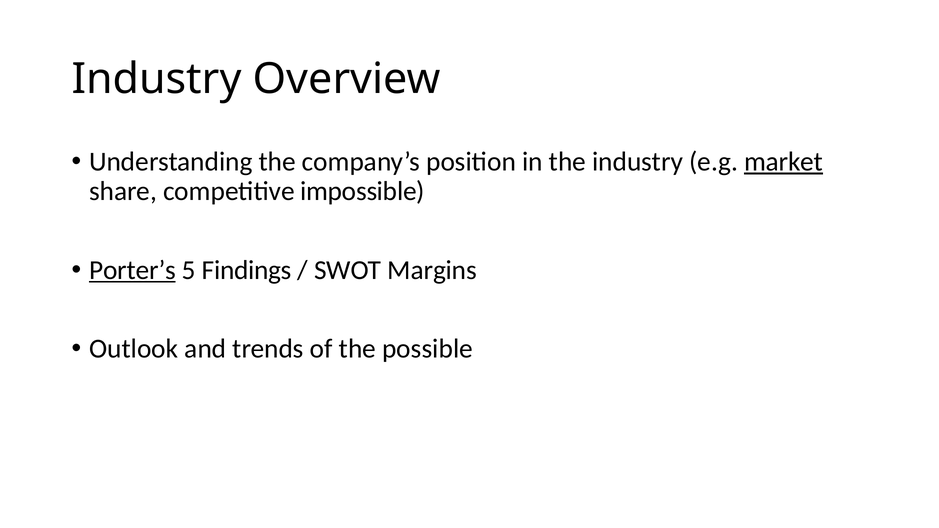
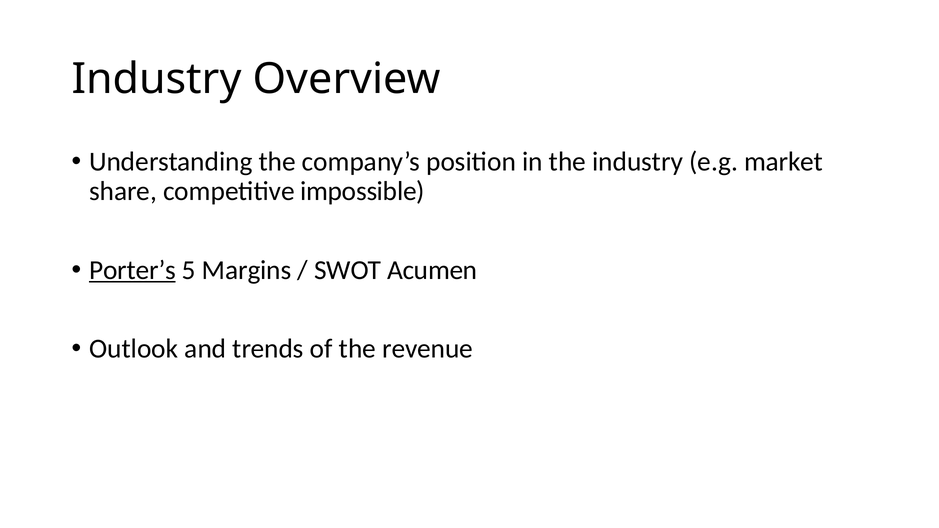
market underline: present -> none (784, 162)
Findings: Findings -> Margins (247, 270)
Margins: Margins -> Acumen (432, 270)
possible: possible -> revenue (428, 349)
